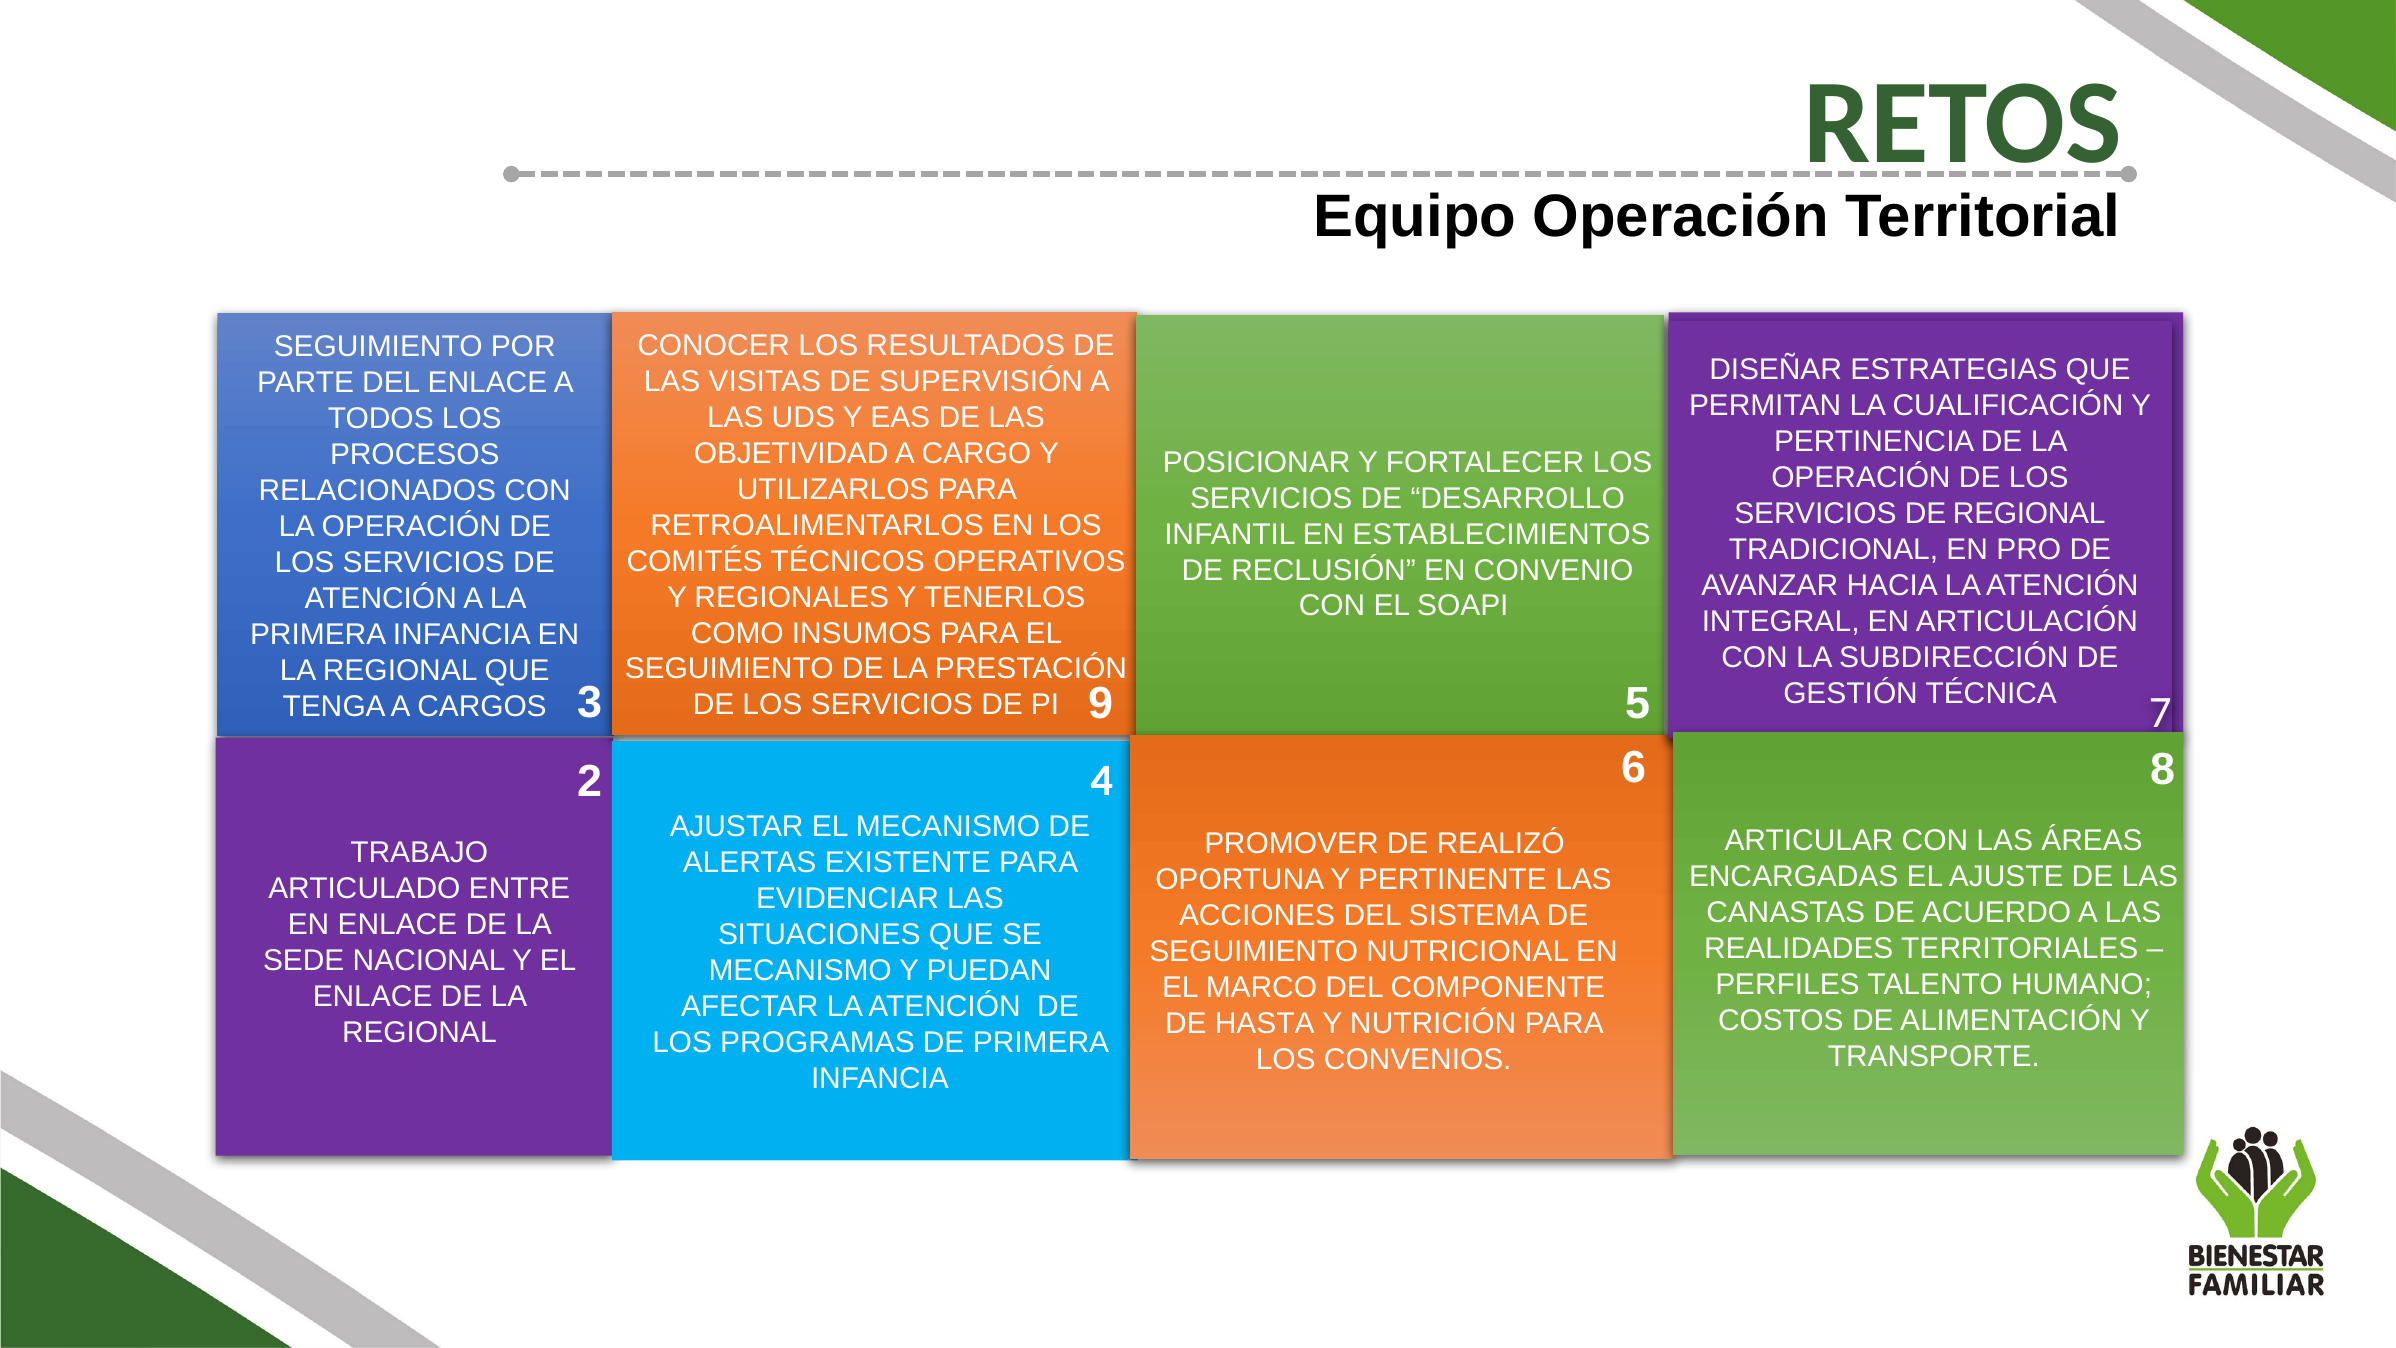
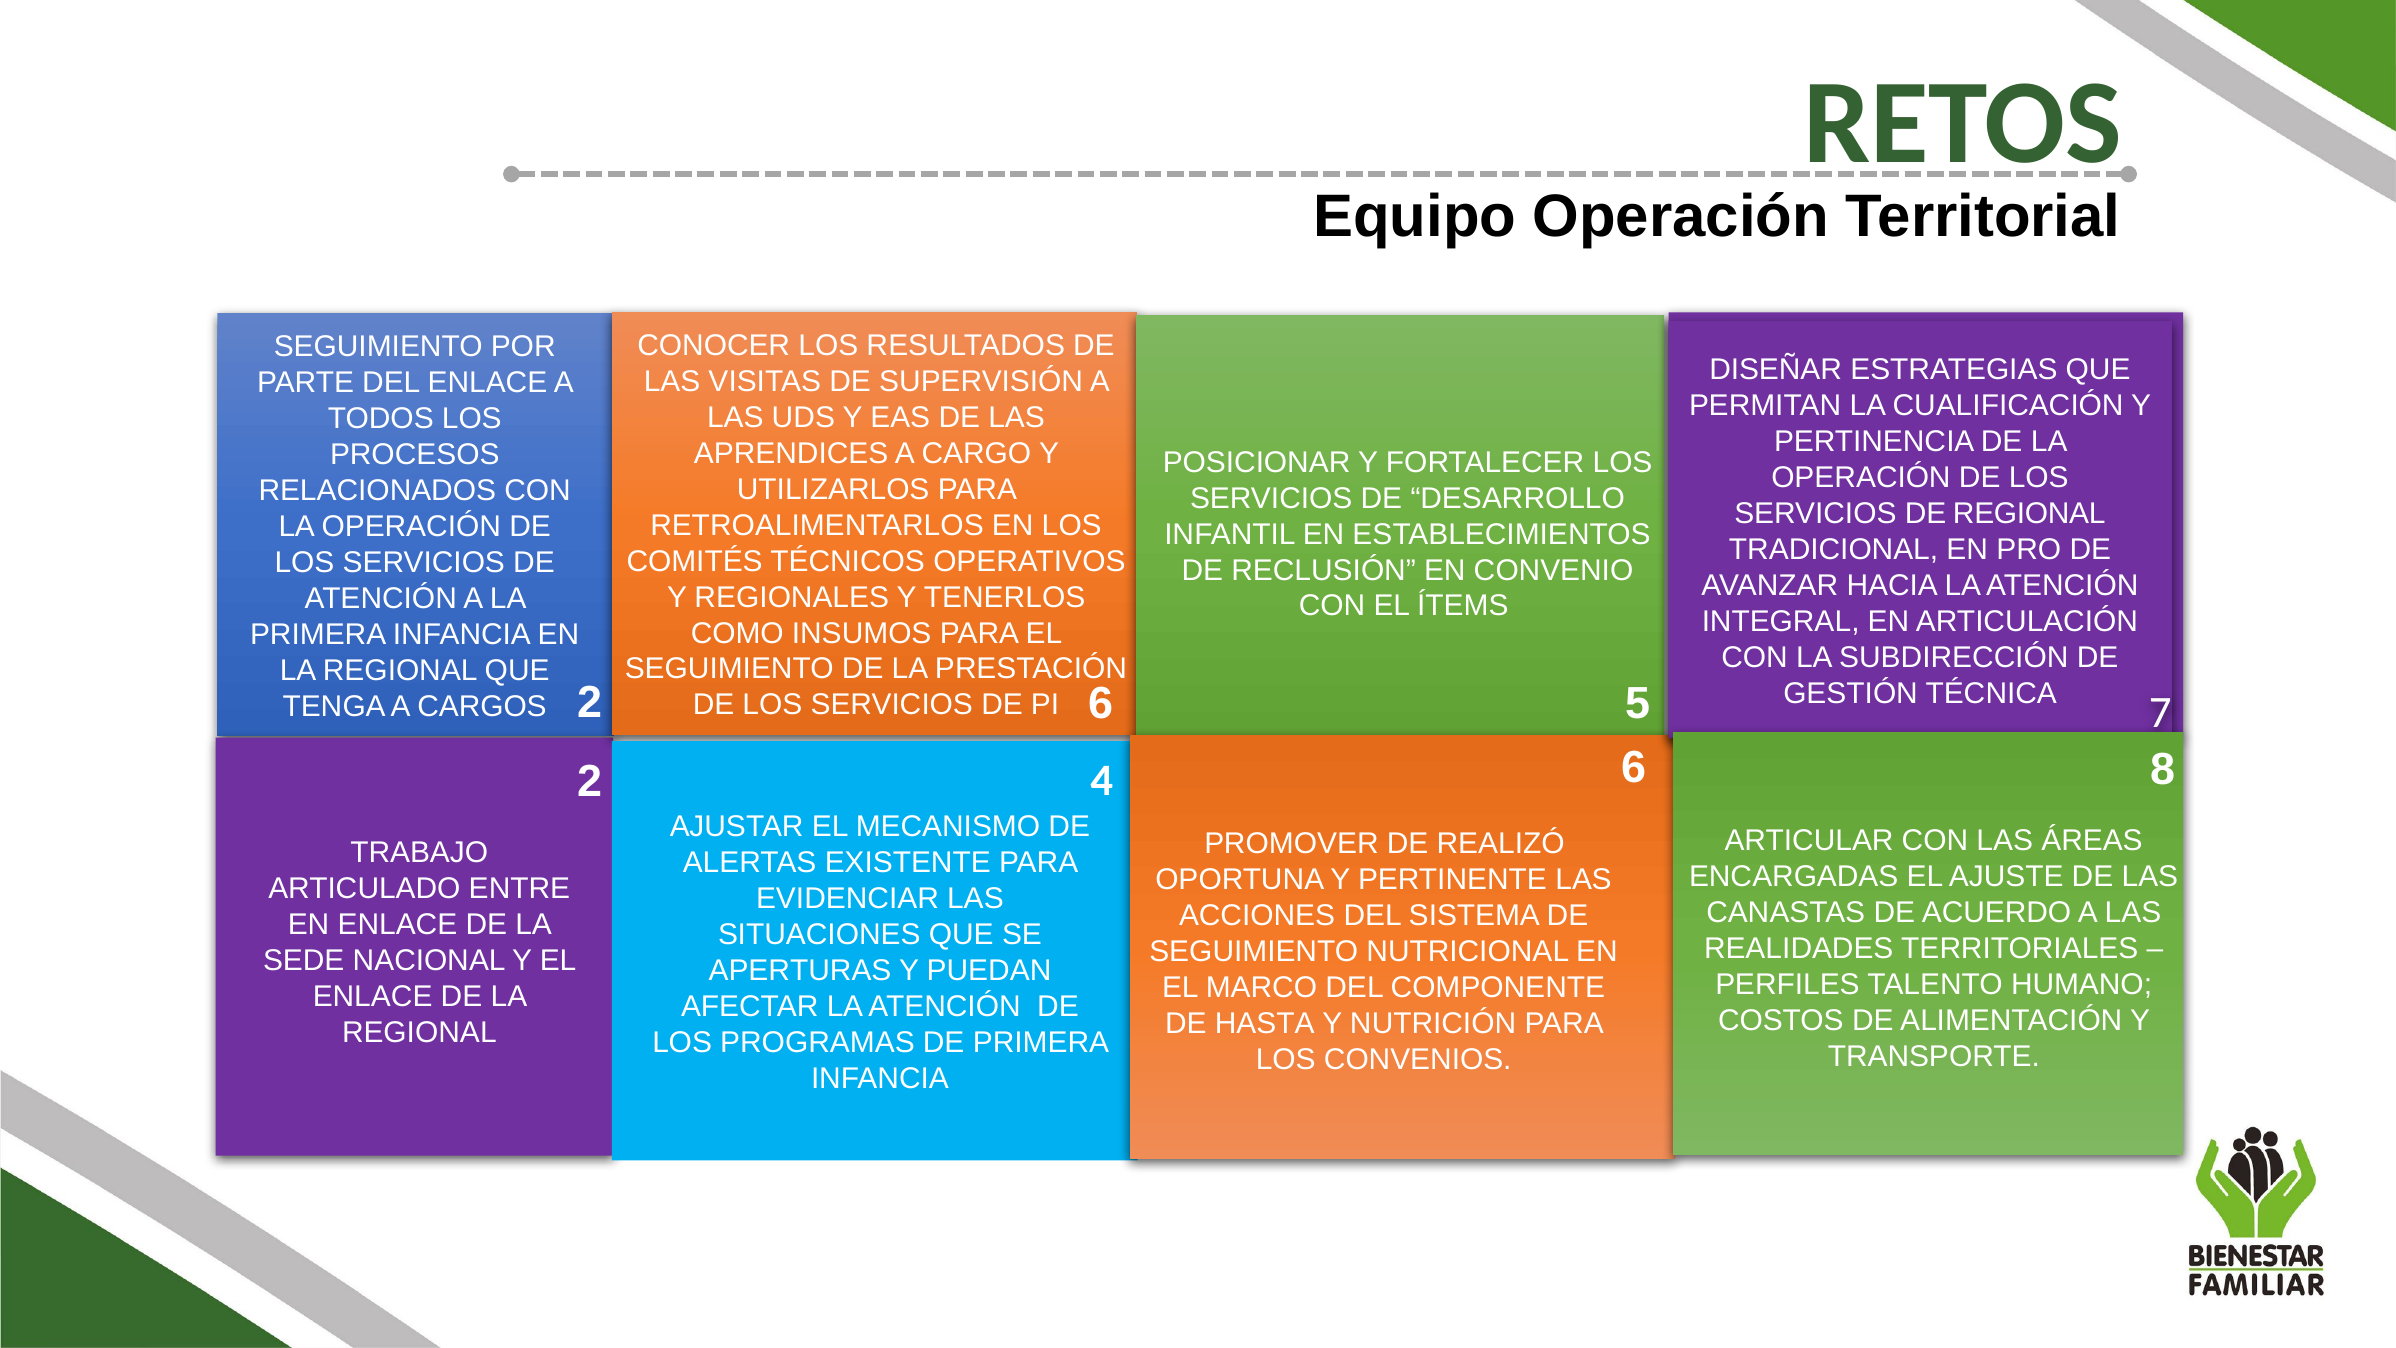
OBJETIVIDAD: OBJETIVIDAD -> APRENDICES (791, 453)
SOAPI: SOAPI -> ÍTEMS (1463, 606)
PI 9: 9 -> 6 (1101, 703)
CARGOS 3: 3 -> 2 (590, 703)
MECANISMO: MECANISMO -> APERTURAS (800, 971)
